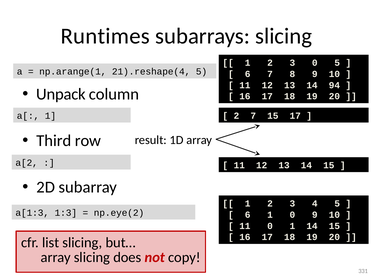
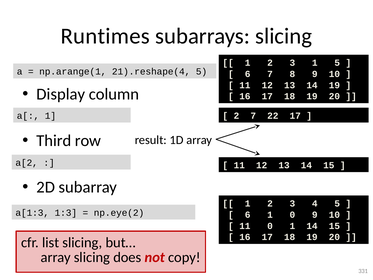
3 0: 0 -> 1 (315, 63)
14 94: 94 -> 19 (334, 85)
Unpack: Unpack -> Display (61, 94)
7 15: 15 -> 22 (273, 116)
